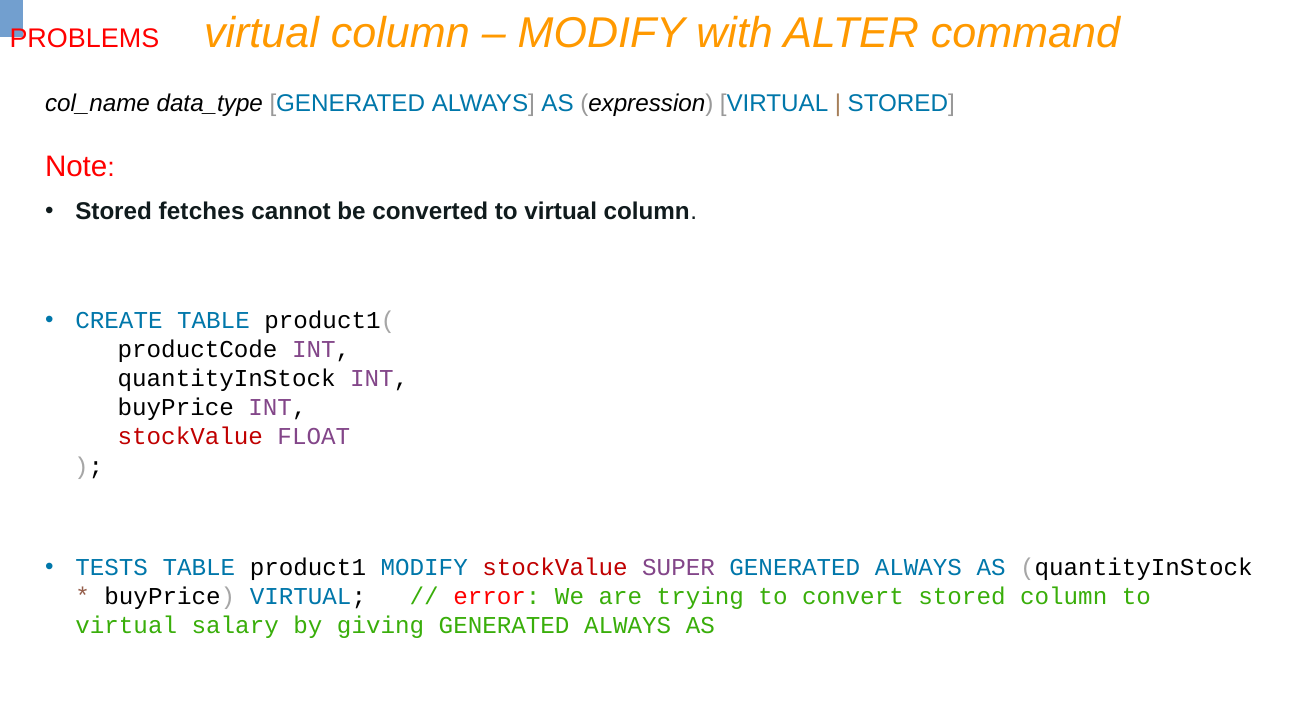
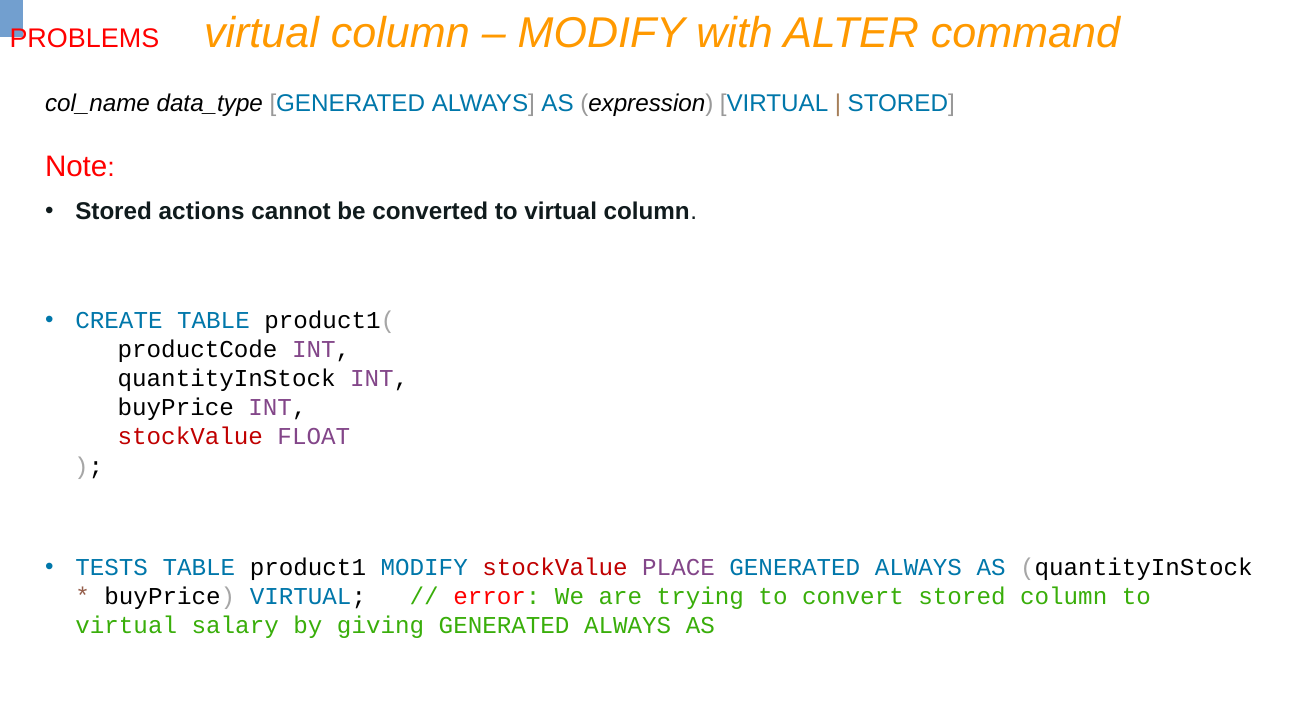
fetches: fetches -> actions (202, 212)
SUPER: SUPER -> PLACE (679, 568)
